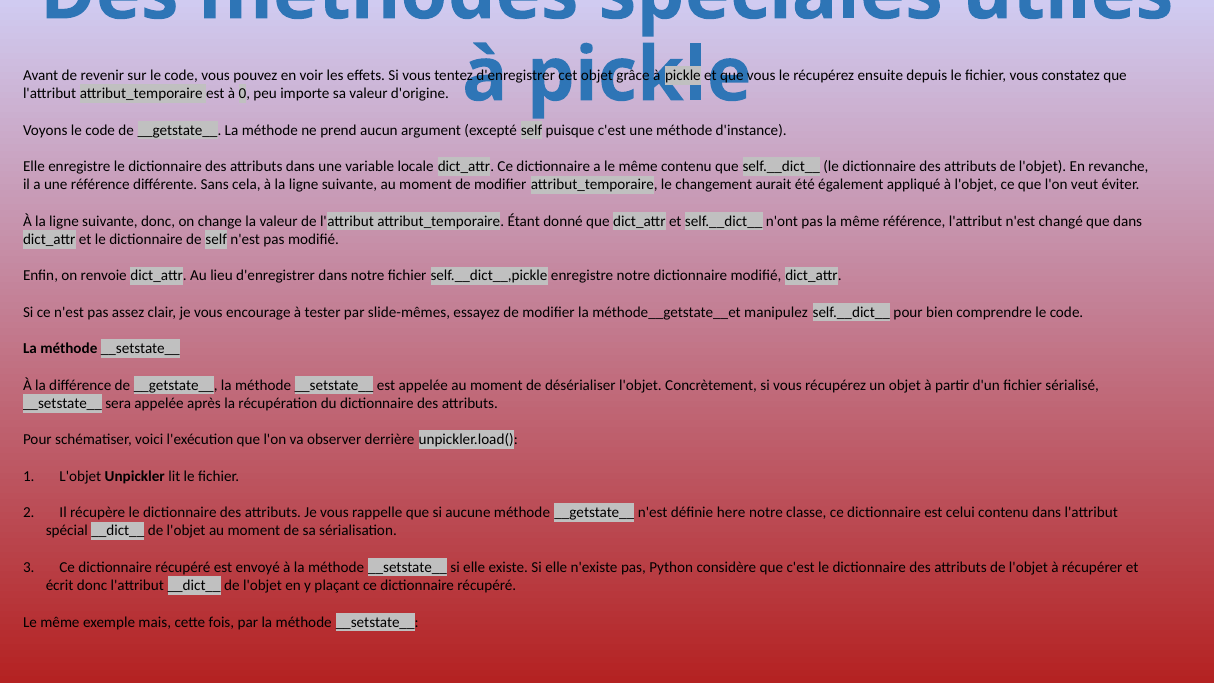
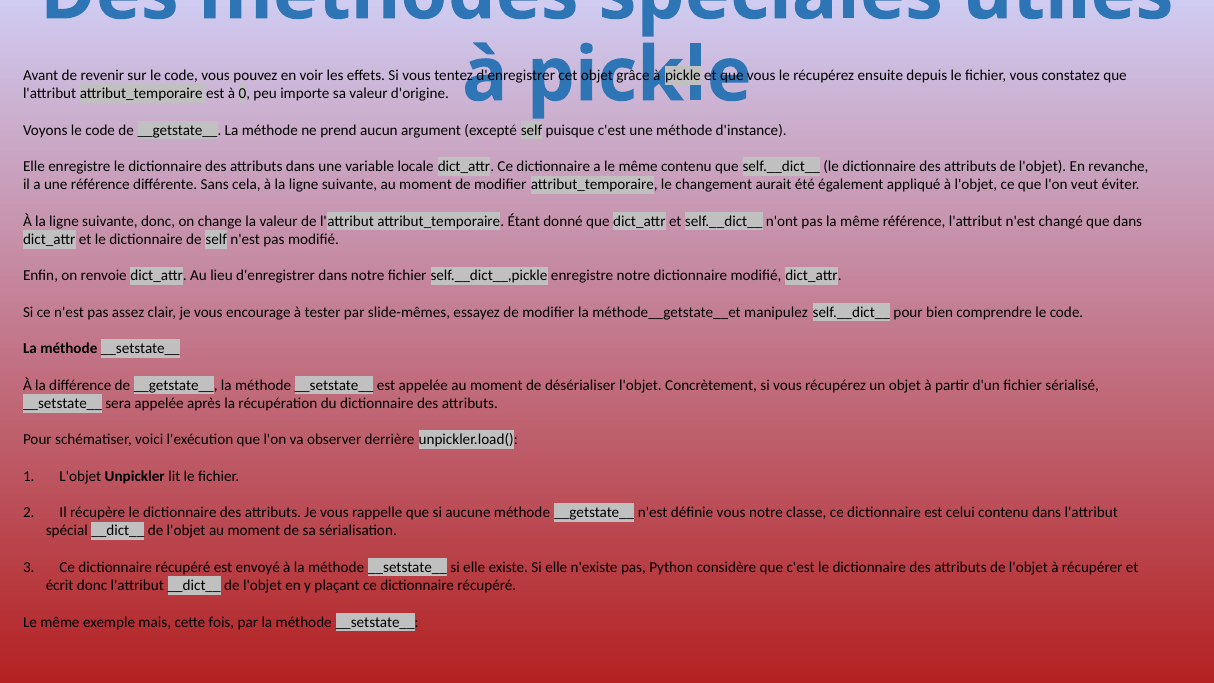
définie here: here -> vous (731, 513)
